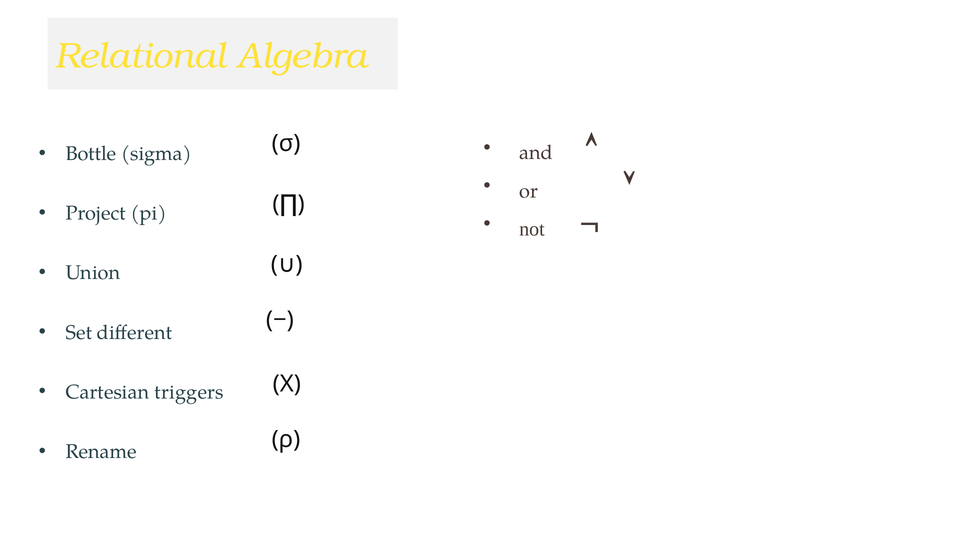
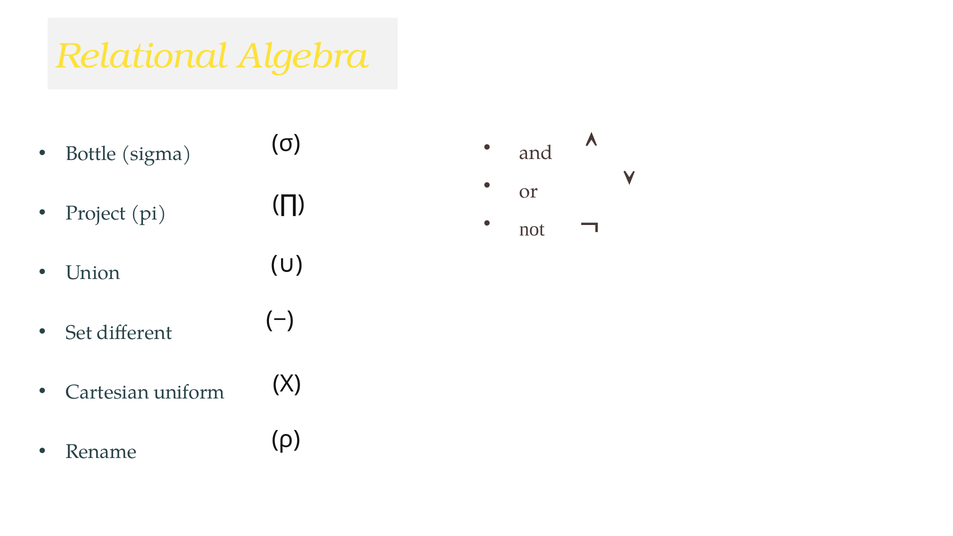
triggers: triggers -> uniform (189, 392)
